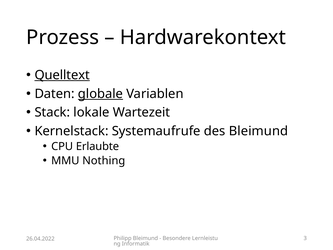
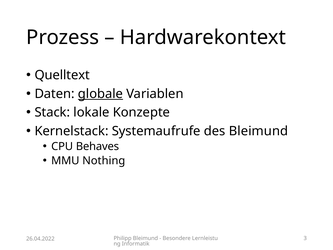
Quelltext underline: present -> none (62, 75)
Wartezeit: Wartezeit -> Konzepte (141, 112)
Erlaubte: Erlaubte -> Behaves (97, 146)
